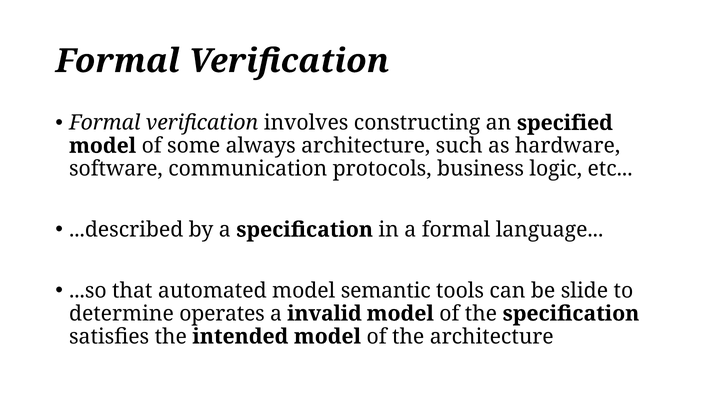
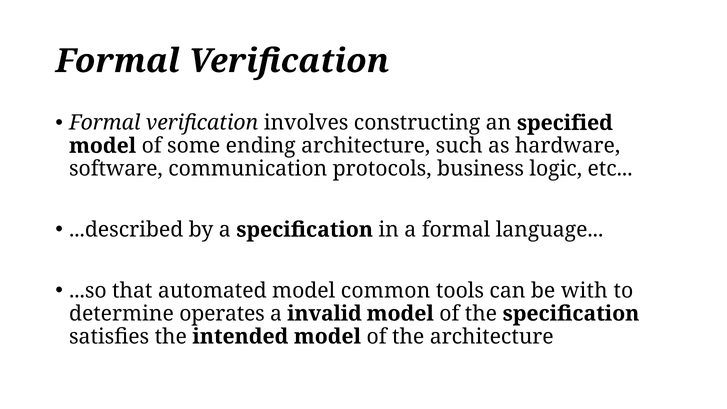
always: always -> ending (261, 146)
semantic: semantic -> common (386, 291)
slide: slide -> with (584, 291)
